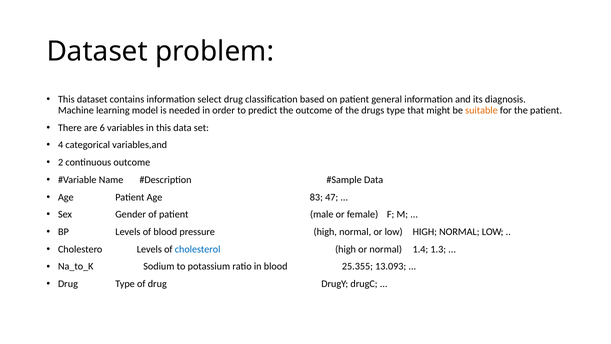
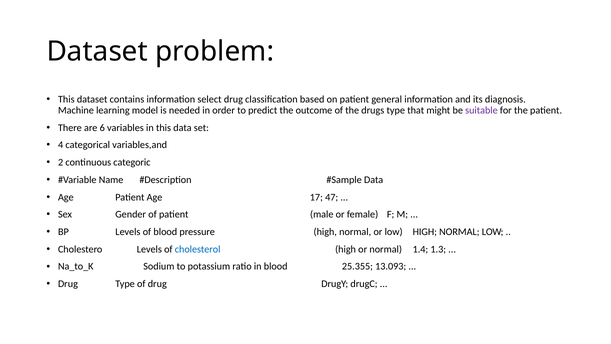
suitable colour: orange -> purple (481, 110)
continuous outcome: outcome -> categoric (132, 162)
83: 83 -> 17 (316, 197)
